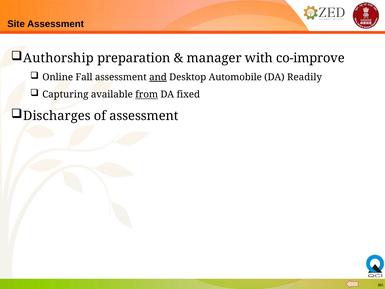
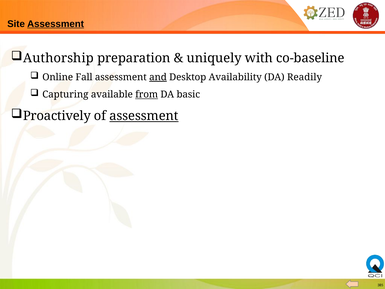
Assessment underline: none -> present (56, 24)
manager: manager -> uniquely (214, 58)
co-improve: co-improve -> co-baseline (310, 58)
Automobile: Automobile -> Availability (235, 77)
fixed: fixed -> basic (188, 94)
Discharges: Discharges -> Proactively (57, 116)
assessment underline: none -> present (144, 116)
